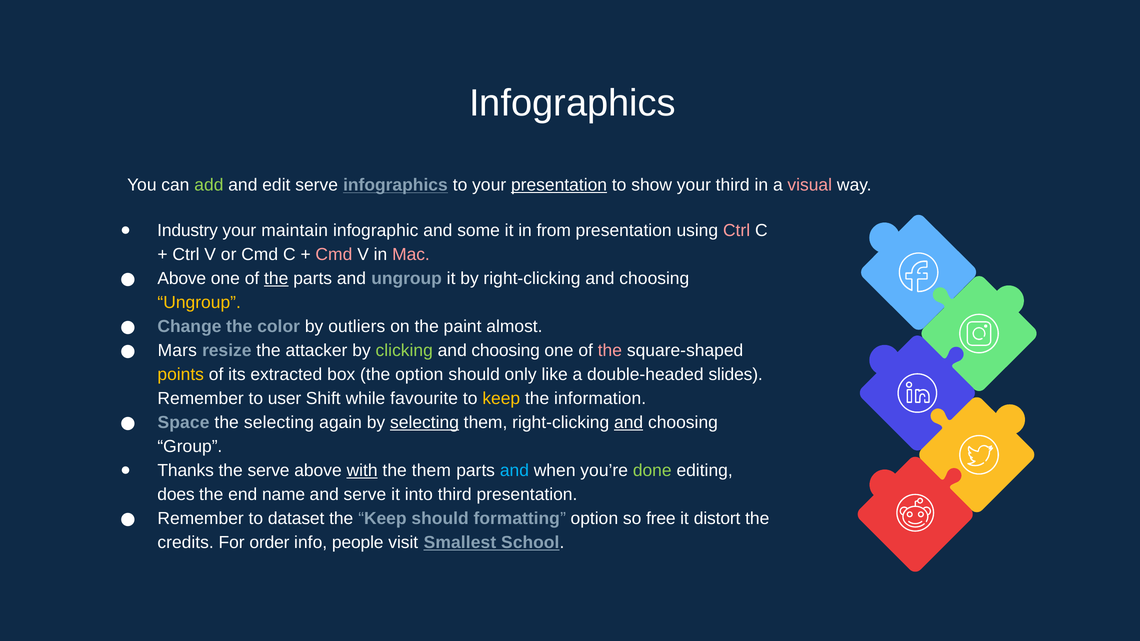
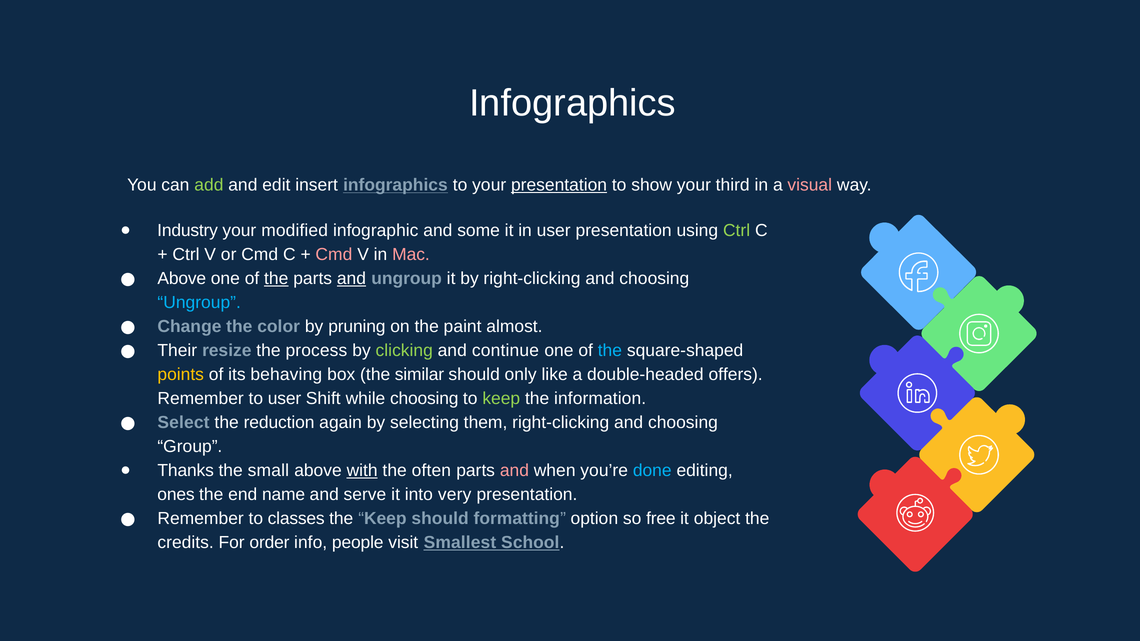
edit serve: serve -> insert (317, 185)
maintain: maintain -> modified (295, 231)
in from: from -> user (554, 231)
Ctrl colour: pink -> light green (737, 231)
and underline: none -> present (351, 279)
Ungroup colour: yellow -> light blue (199, 303)
outliers: outliers -> pruning (357, 327)
Mars: Mars -> Their (177, 351)
attacker: attacker -> process (316, 351)
choosing: choosing -> continue (505, 351)
the colour: pink -> light blue (610, 351)
extracted: extracted -> behaving (286, 375)
the option: option -> similar (419, 375)
slides: slides -> offers (736, 375)
while favourite: favourite -> choosing (424, 399)
keep colour: yellow -> light green (501, 399)
Space: Space -> Select (184, 423)
the selecting: selecting -> reduction (279, 423)
selecting underline: present -> none (425, 423)
and underline: present -> none (629, 423)
the serve: serve -> small (268, 471)
the them: them -> often (431, 471)
and colour: light blue -> pink (514, 471)
done colour: light green -> light blue (652, 471)
does: does -> ones (176, 495)
into third: third -> very (455, 495)
dataset: dataset -> classes (296, 519)
distort: distort -> object (717, 519)
